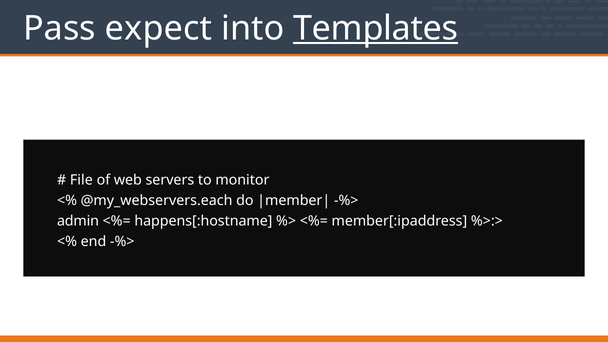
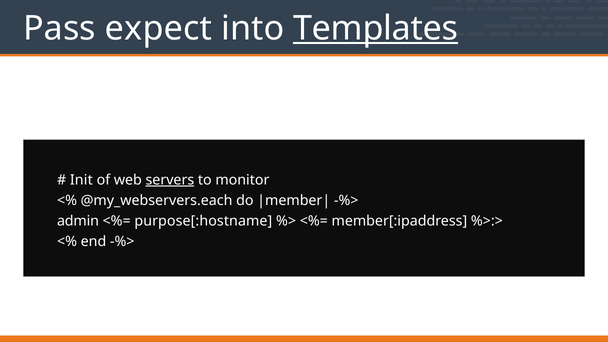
File: File -> Init (81, 180)
servers underline: none -> present (170, 180)
happens[:hostname: happens[:hostname -> purpose[:hostname (203, 221)
